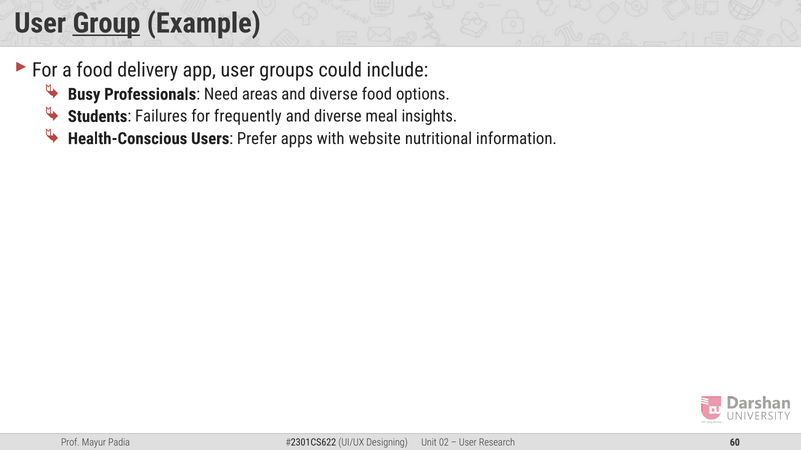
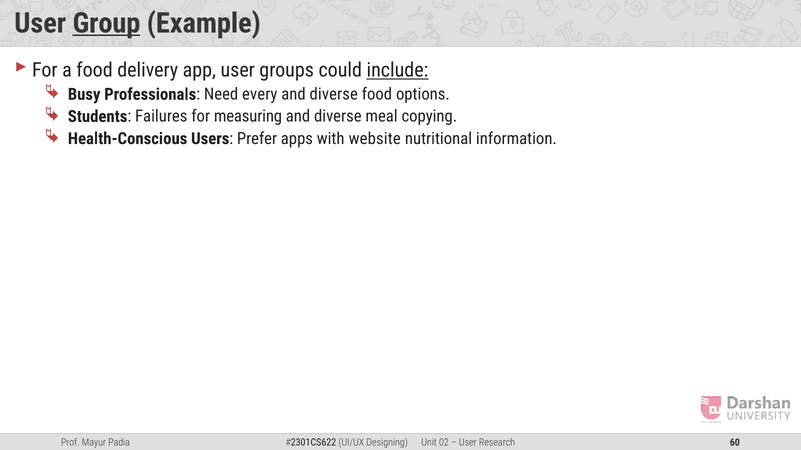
include underline: none -> present (397, 70)
areas: areas -> every (260, 94)
frequently: frequently -> measuring (248, 117)
insights: insights -> copying (429, 117)
